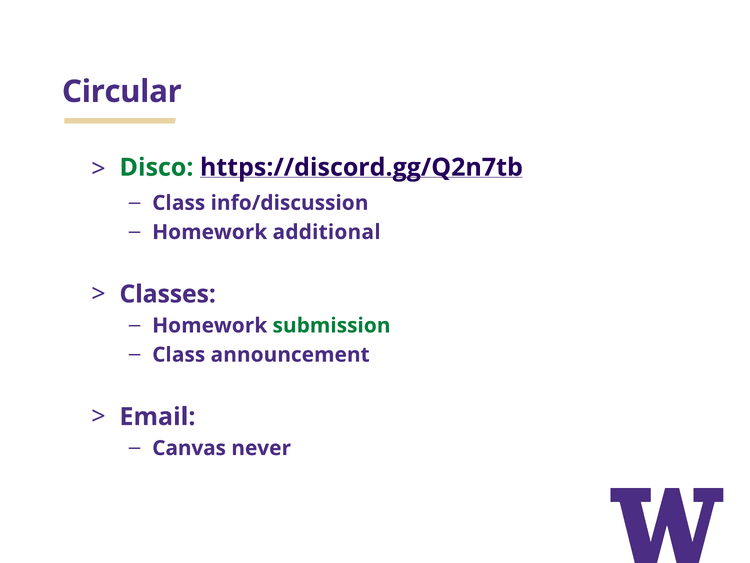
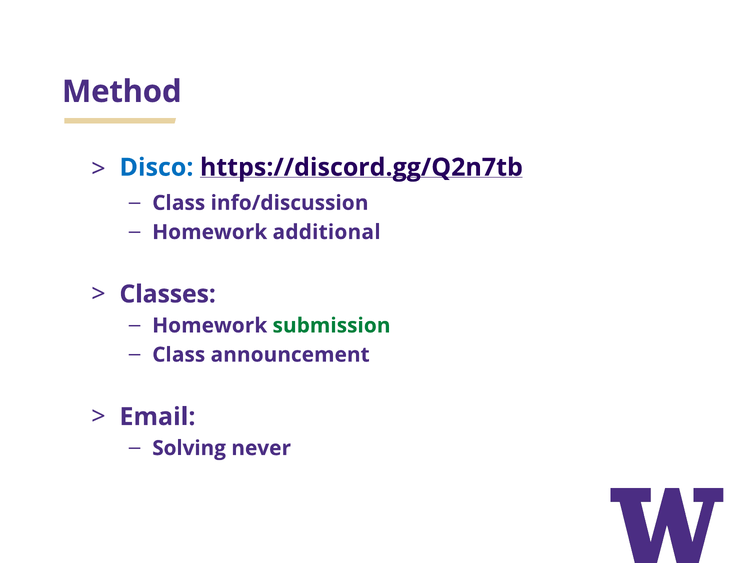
Circular: Circular -> Method (122, 92)
Disco colour: green -> blue (156, 167)
Canvas: Canvas -> Solving (189, 448)
